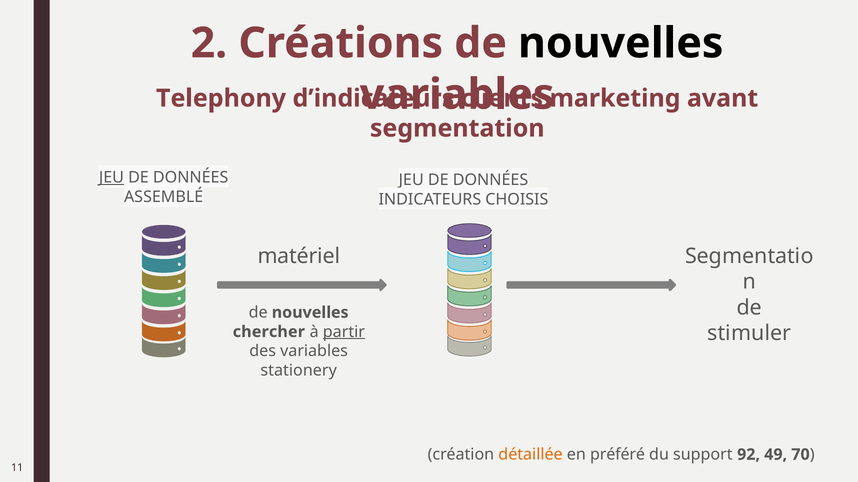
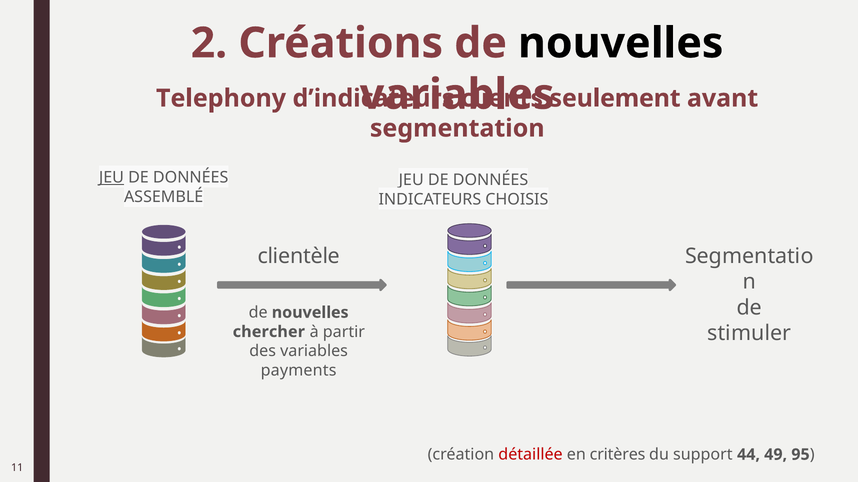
marketing: marketing -> seulement (615, 98)
matériel: matériel -> clientèle (299, 256)
partir underline: present -> none (344, 332)
stationery: stationery -> payments (299, 371)
détaillée colour: orange -> red (531, 455)
préféré: préféré -> critères (618, 455)
92: 92 -> 44 (749, 455)
70: 70 -> 95 (800, 455)
